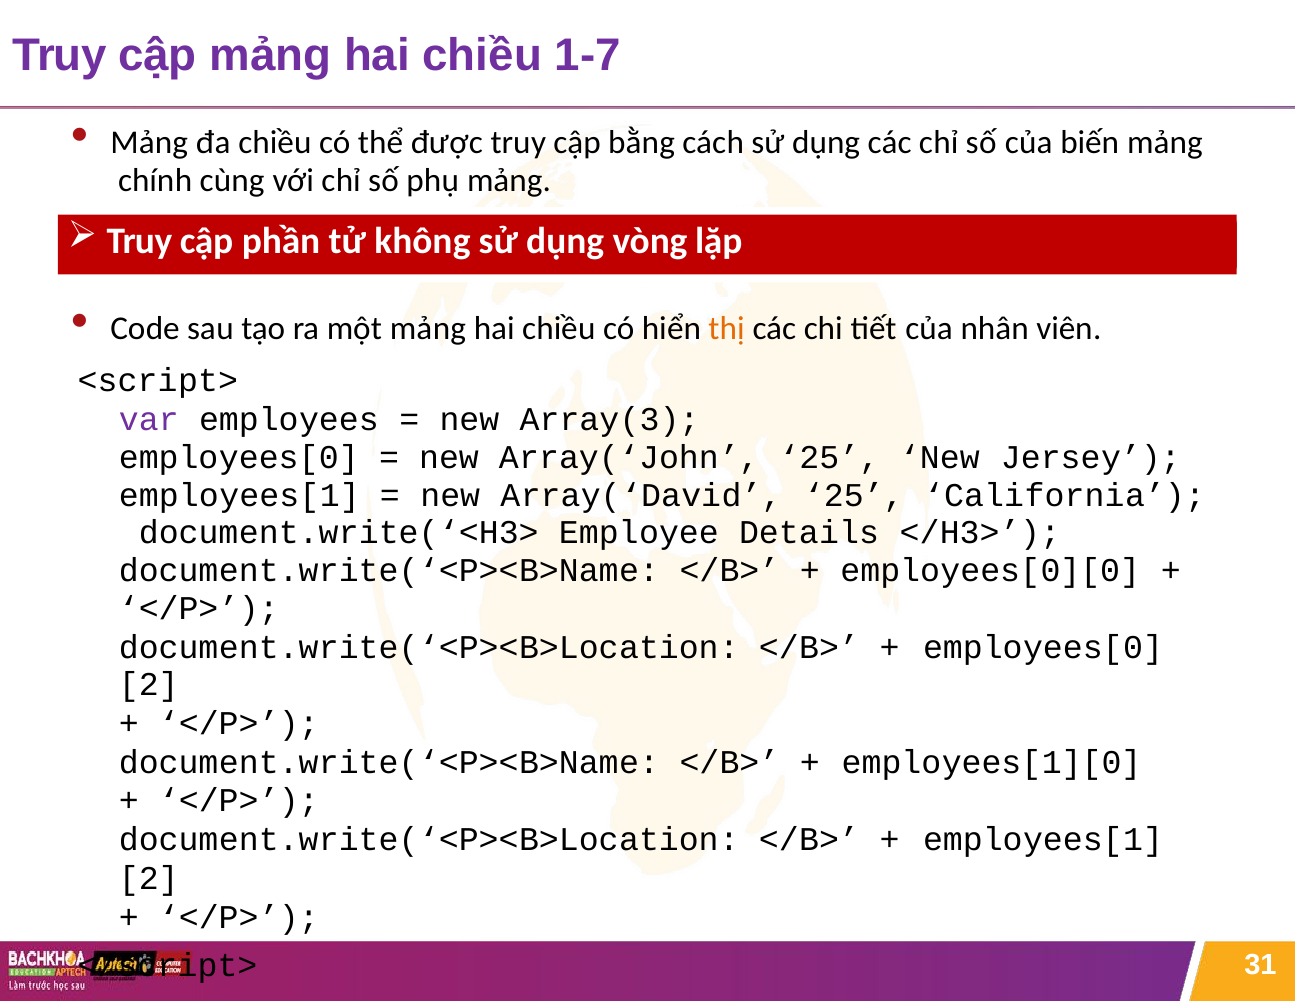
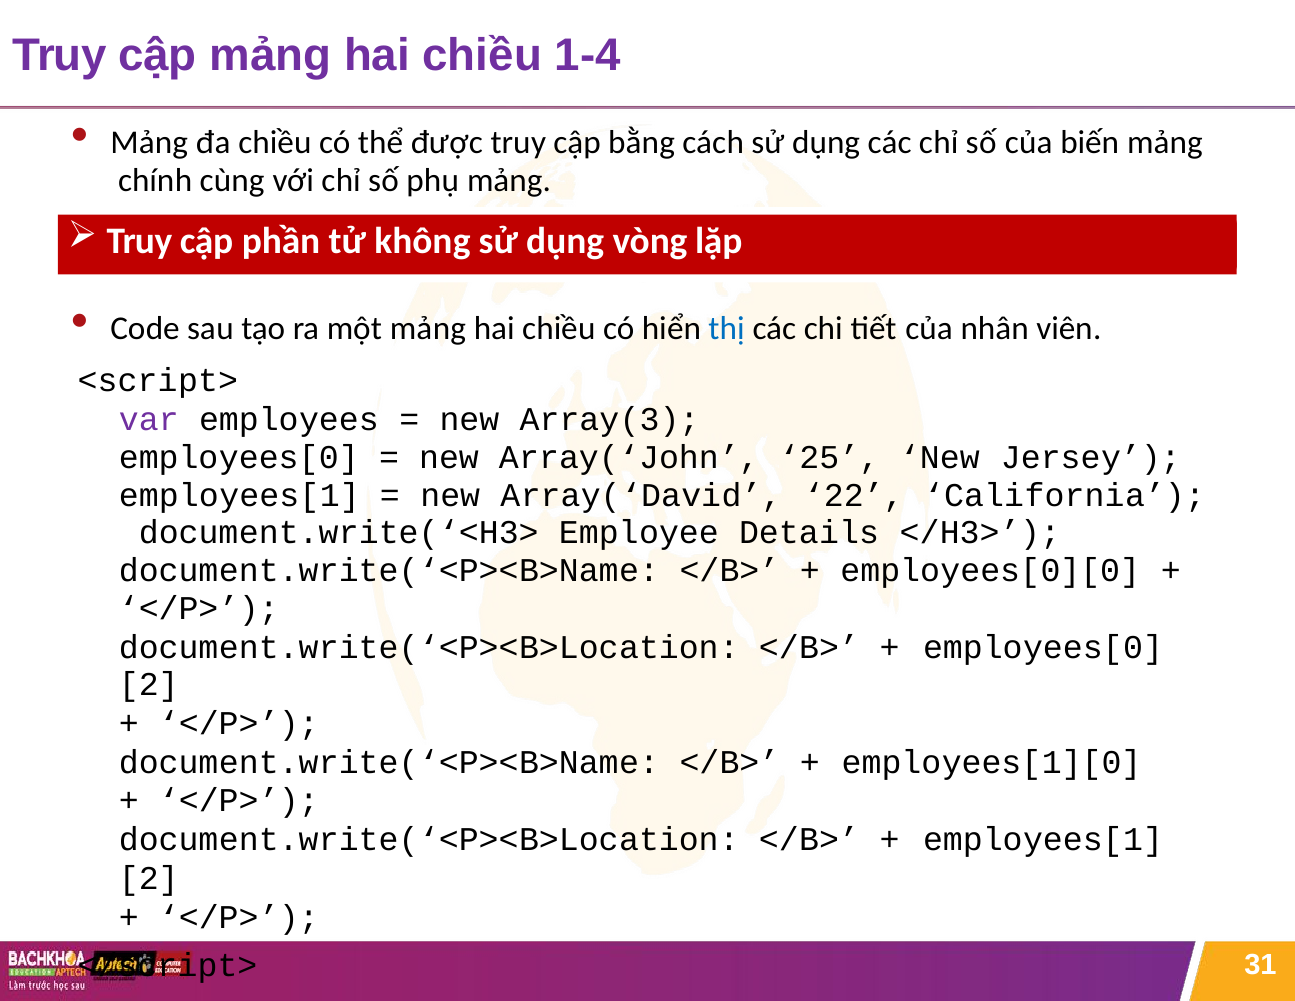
1-7: 1-7 -> 1-4 (588, 56)
thị colour: orange -> blue (727, 329)
Array(‘David 25: 25 -> 22 (854, 495)
